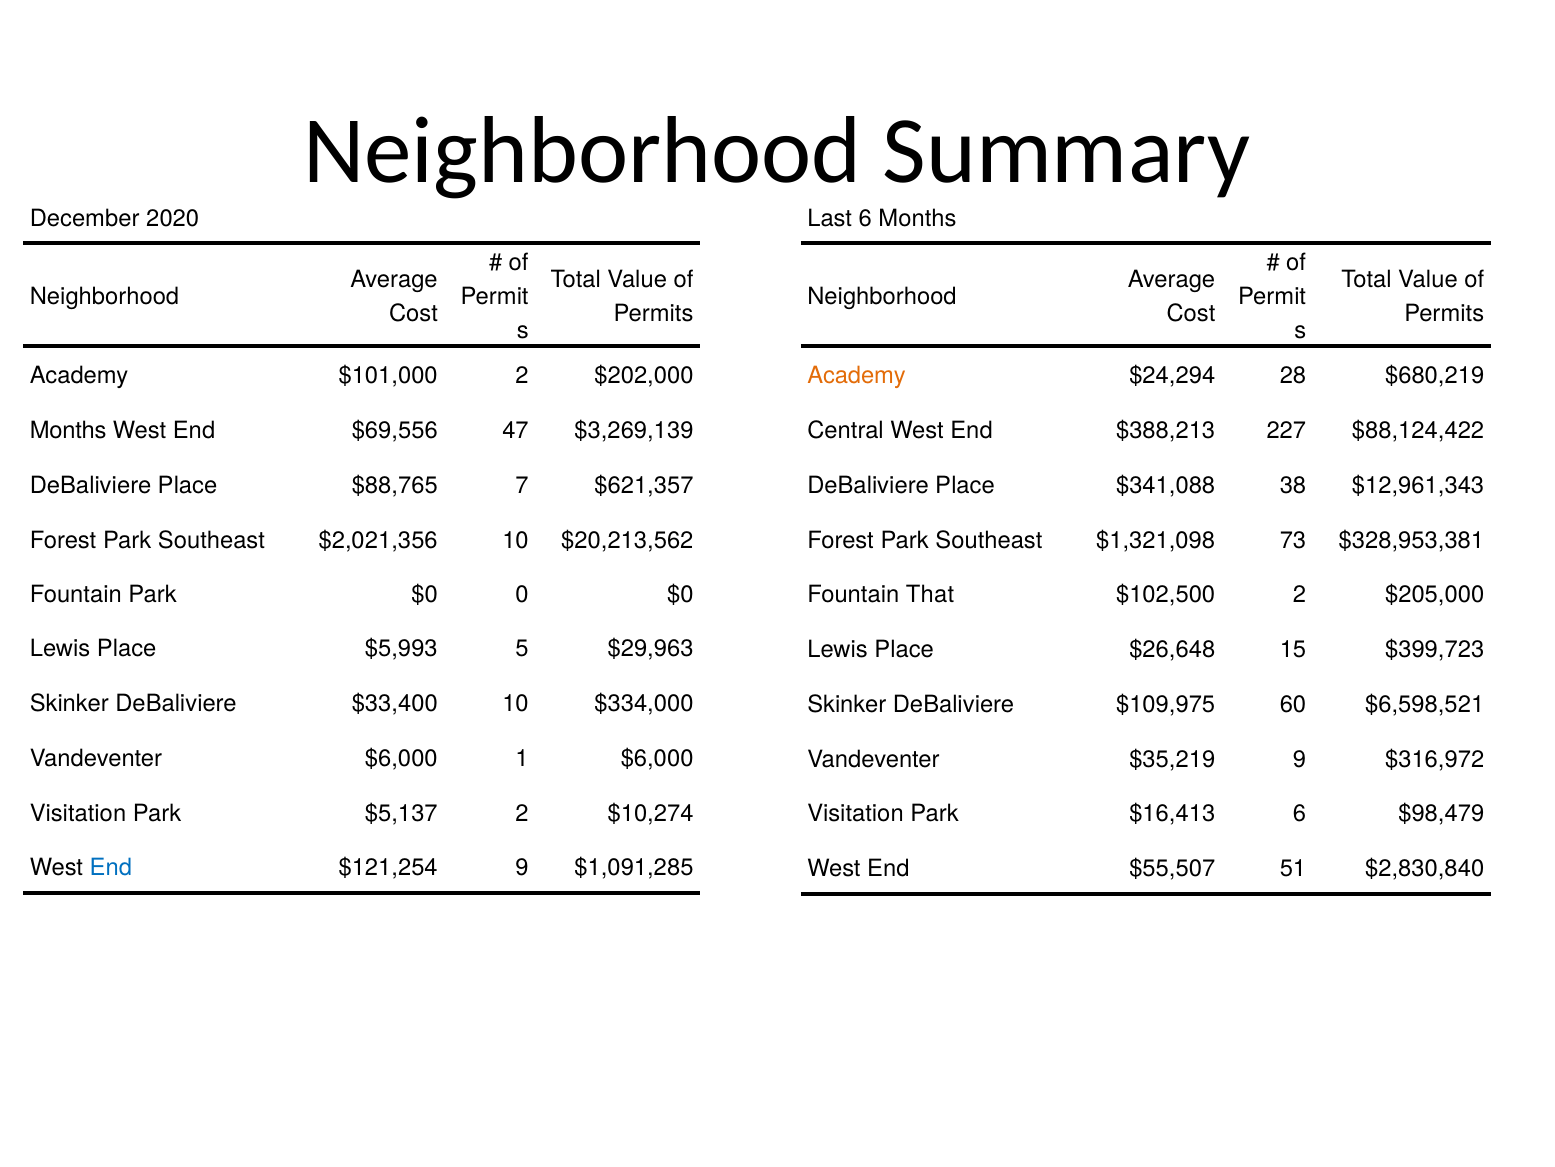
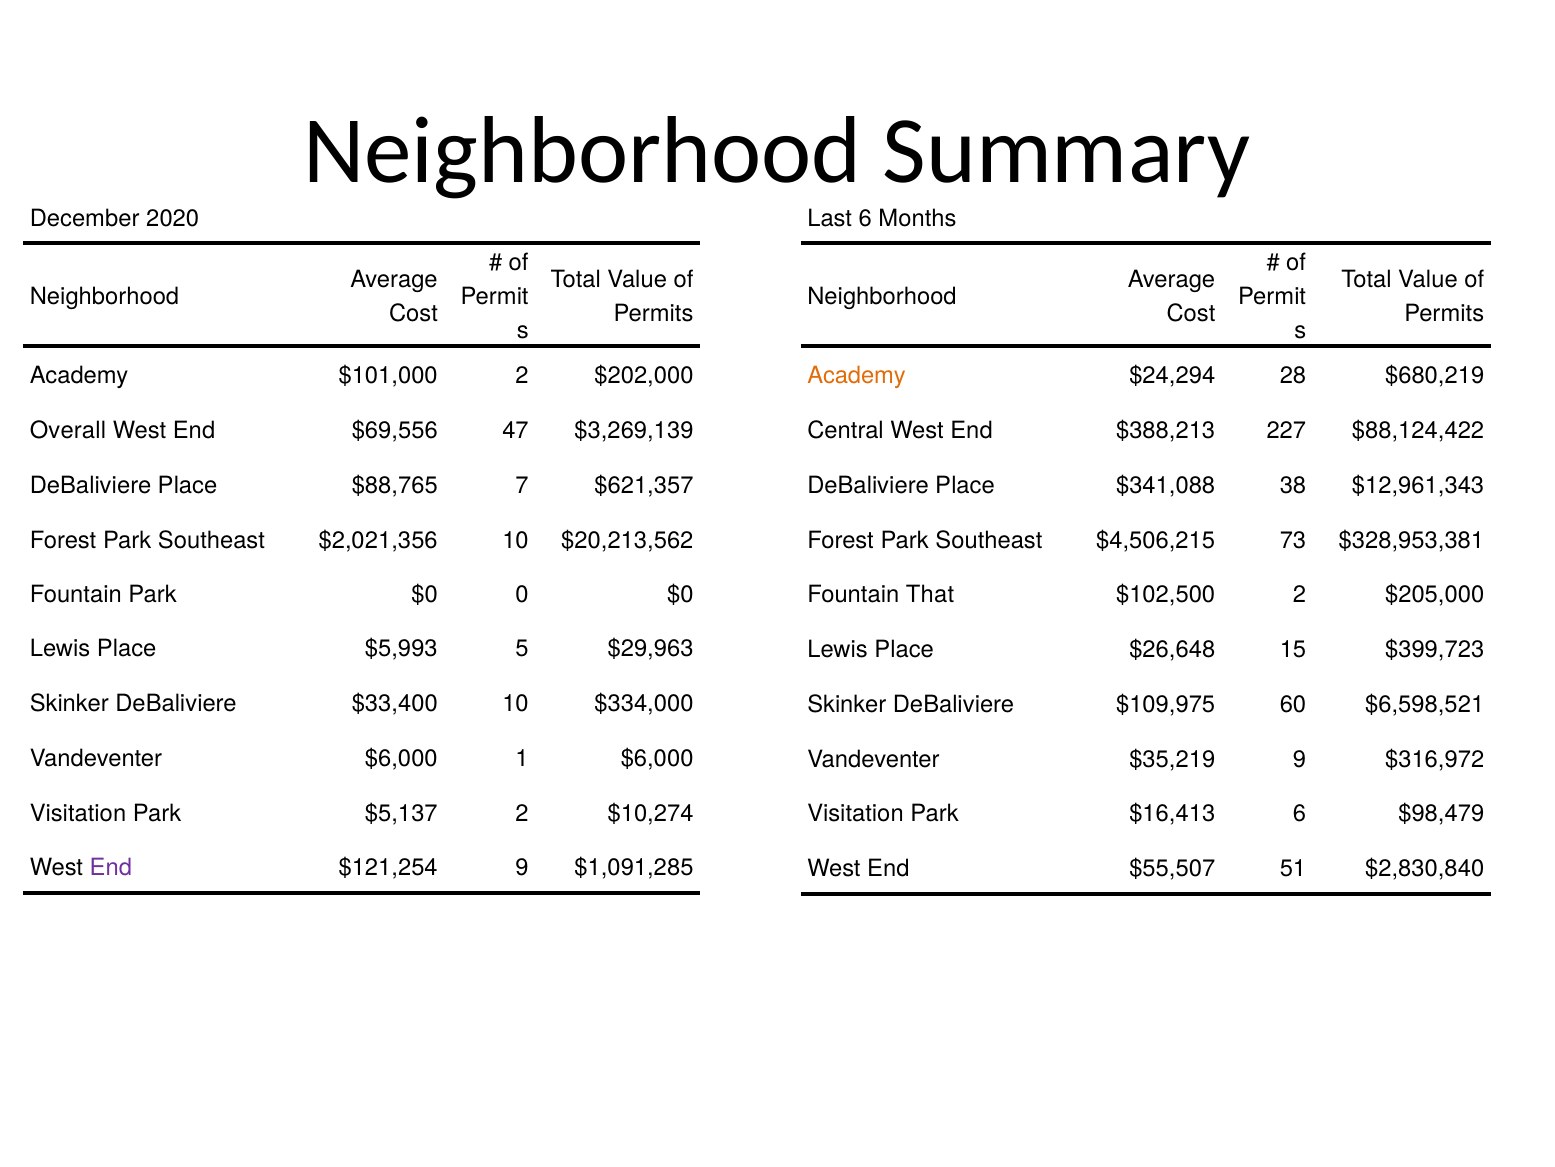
Months: Months -> Overall (68, 430)
$1,321,098: $1,321,098 -> $4,506,215 (1156, 540)
End colour: blue -> purple (111, 867)
